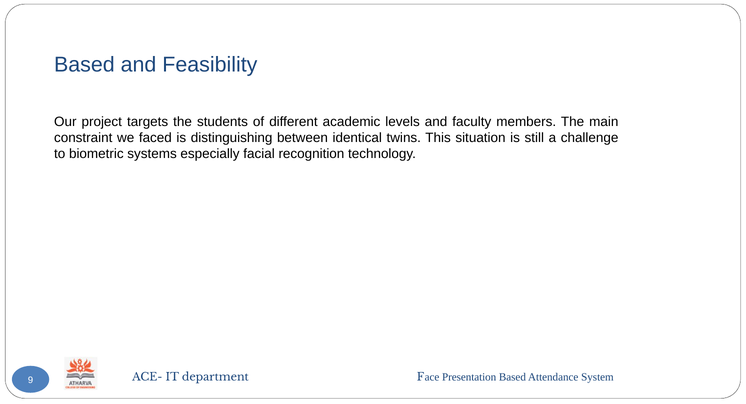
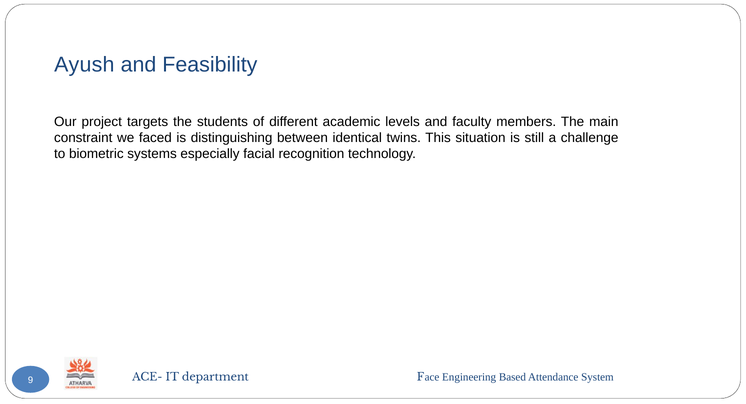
Based: Based -> Ayush (84, 65)
Presentation: Presentation -> Engineering (469, 377)
